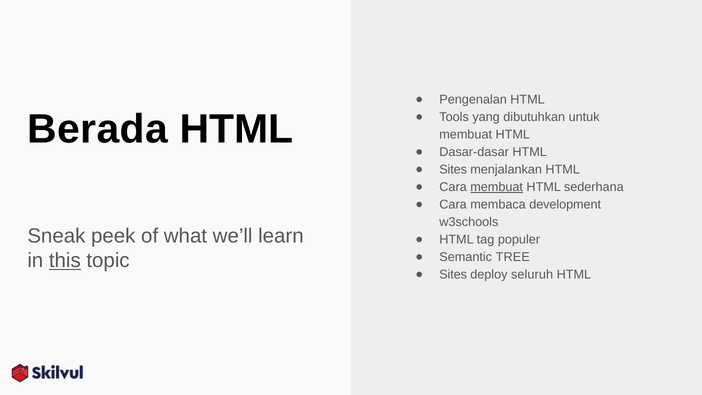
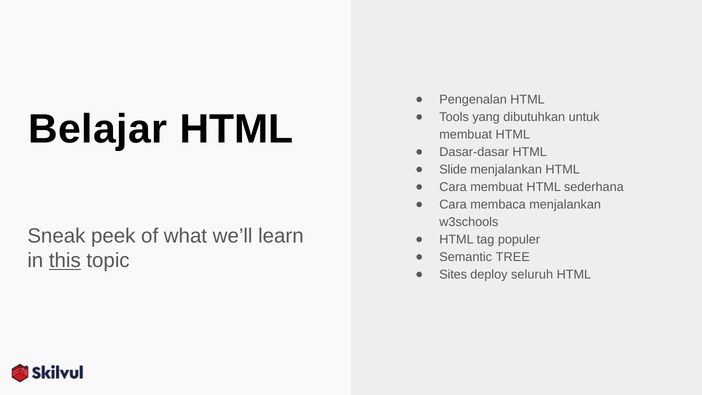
Berada: Berada -> Belajar (98, 129)
Sites: Sites -> Slide (453, 169)
membuat underline: present -> none (497, 187)
membaca development: development -> menjalankan (565, 204)
